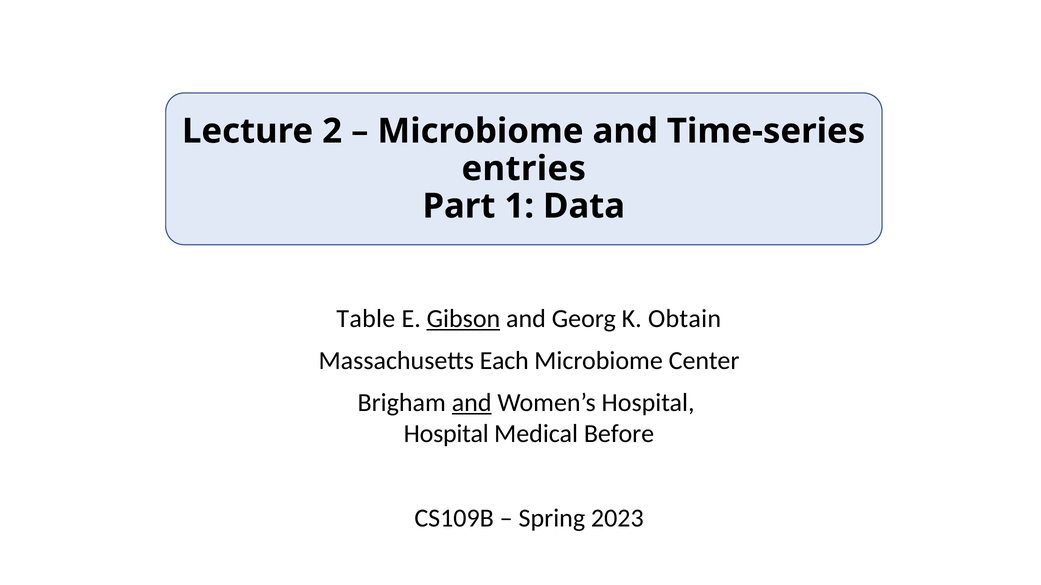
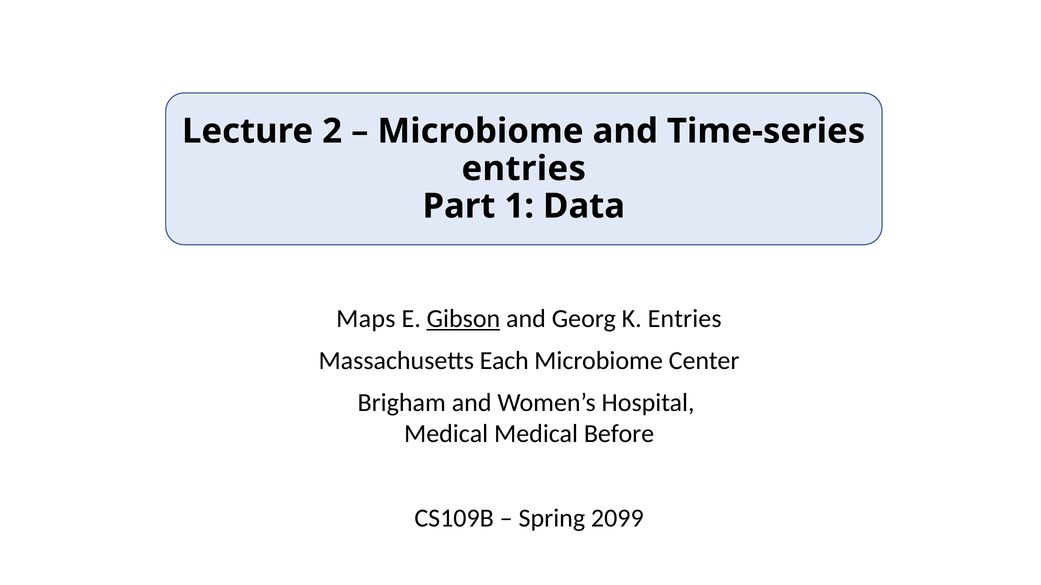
Table: Table -> Maps (366, 319)
K Obtain: Obtain -> Entries (685, 319)
and underline: present -> none (472, 403)
Hospital: Hospital -> Medical (446, 434)
2023: 2023 -> 2099 (617, 518)
